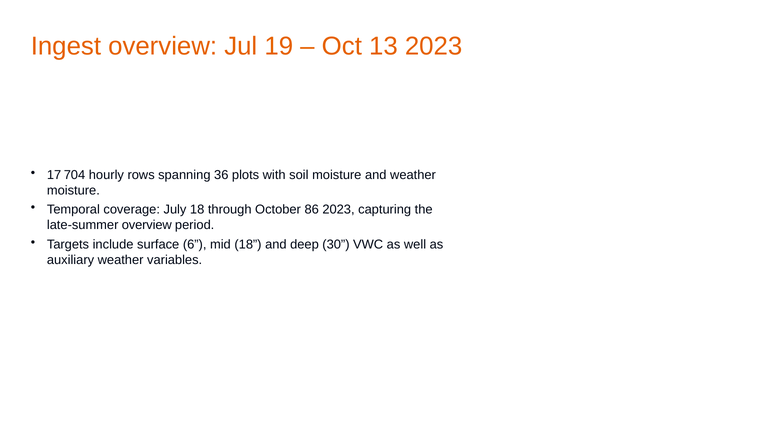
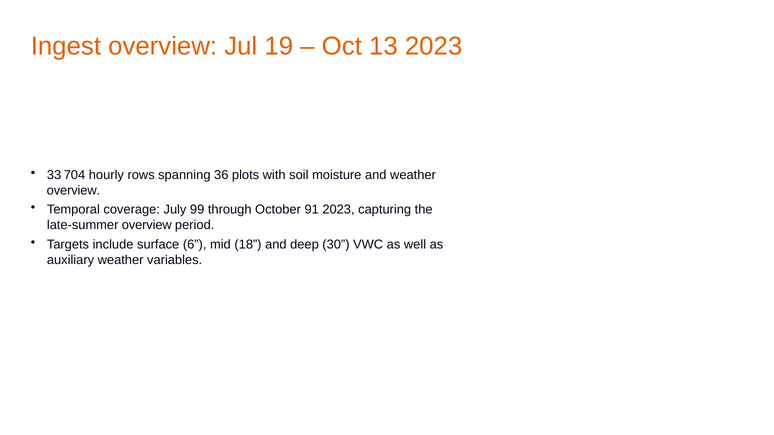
17: 17 -> 33 (54, 175)
moisture: moisture -> overview (73, 190)
July 18: 18 -> 99 (197, 210)
86: 86 -> 91 (312, 210)
